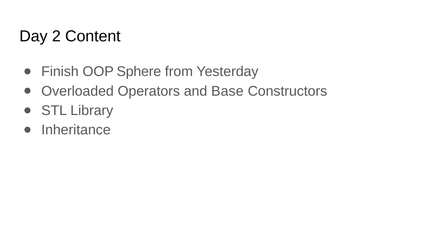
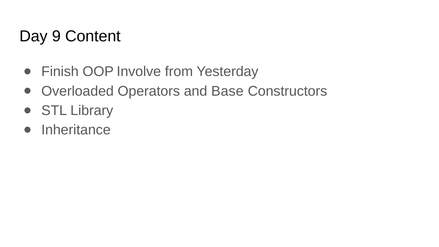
2: 2 -> 9 (56, 36)
Sphere: Sphere -> Involve (139, 72)
